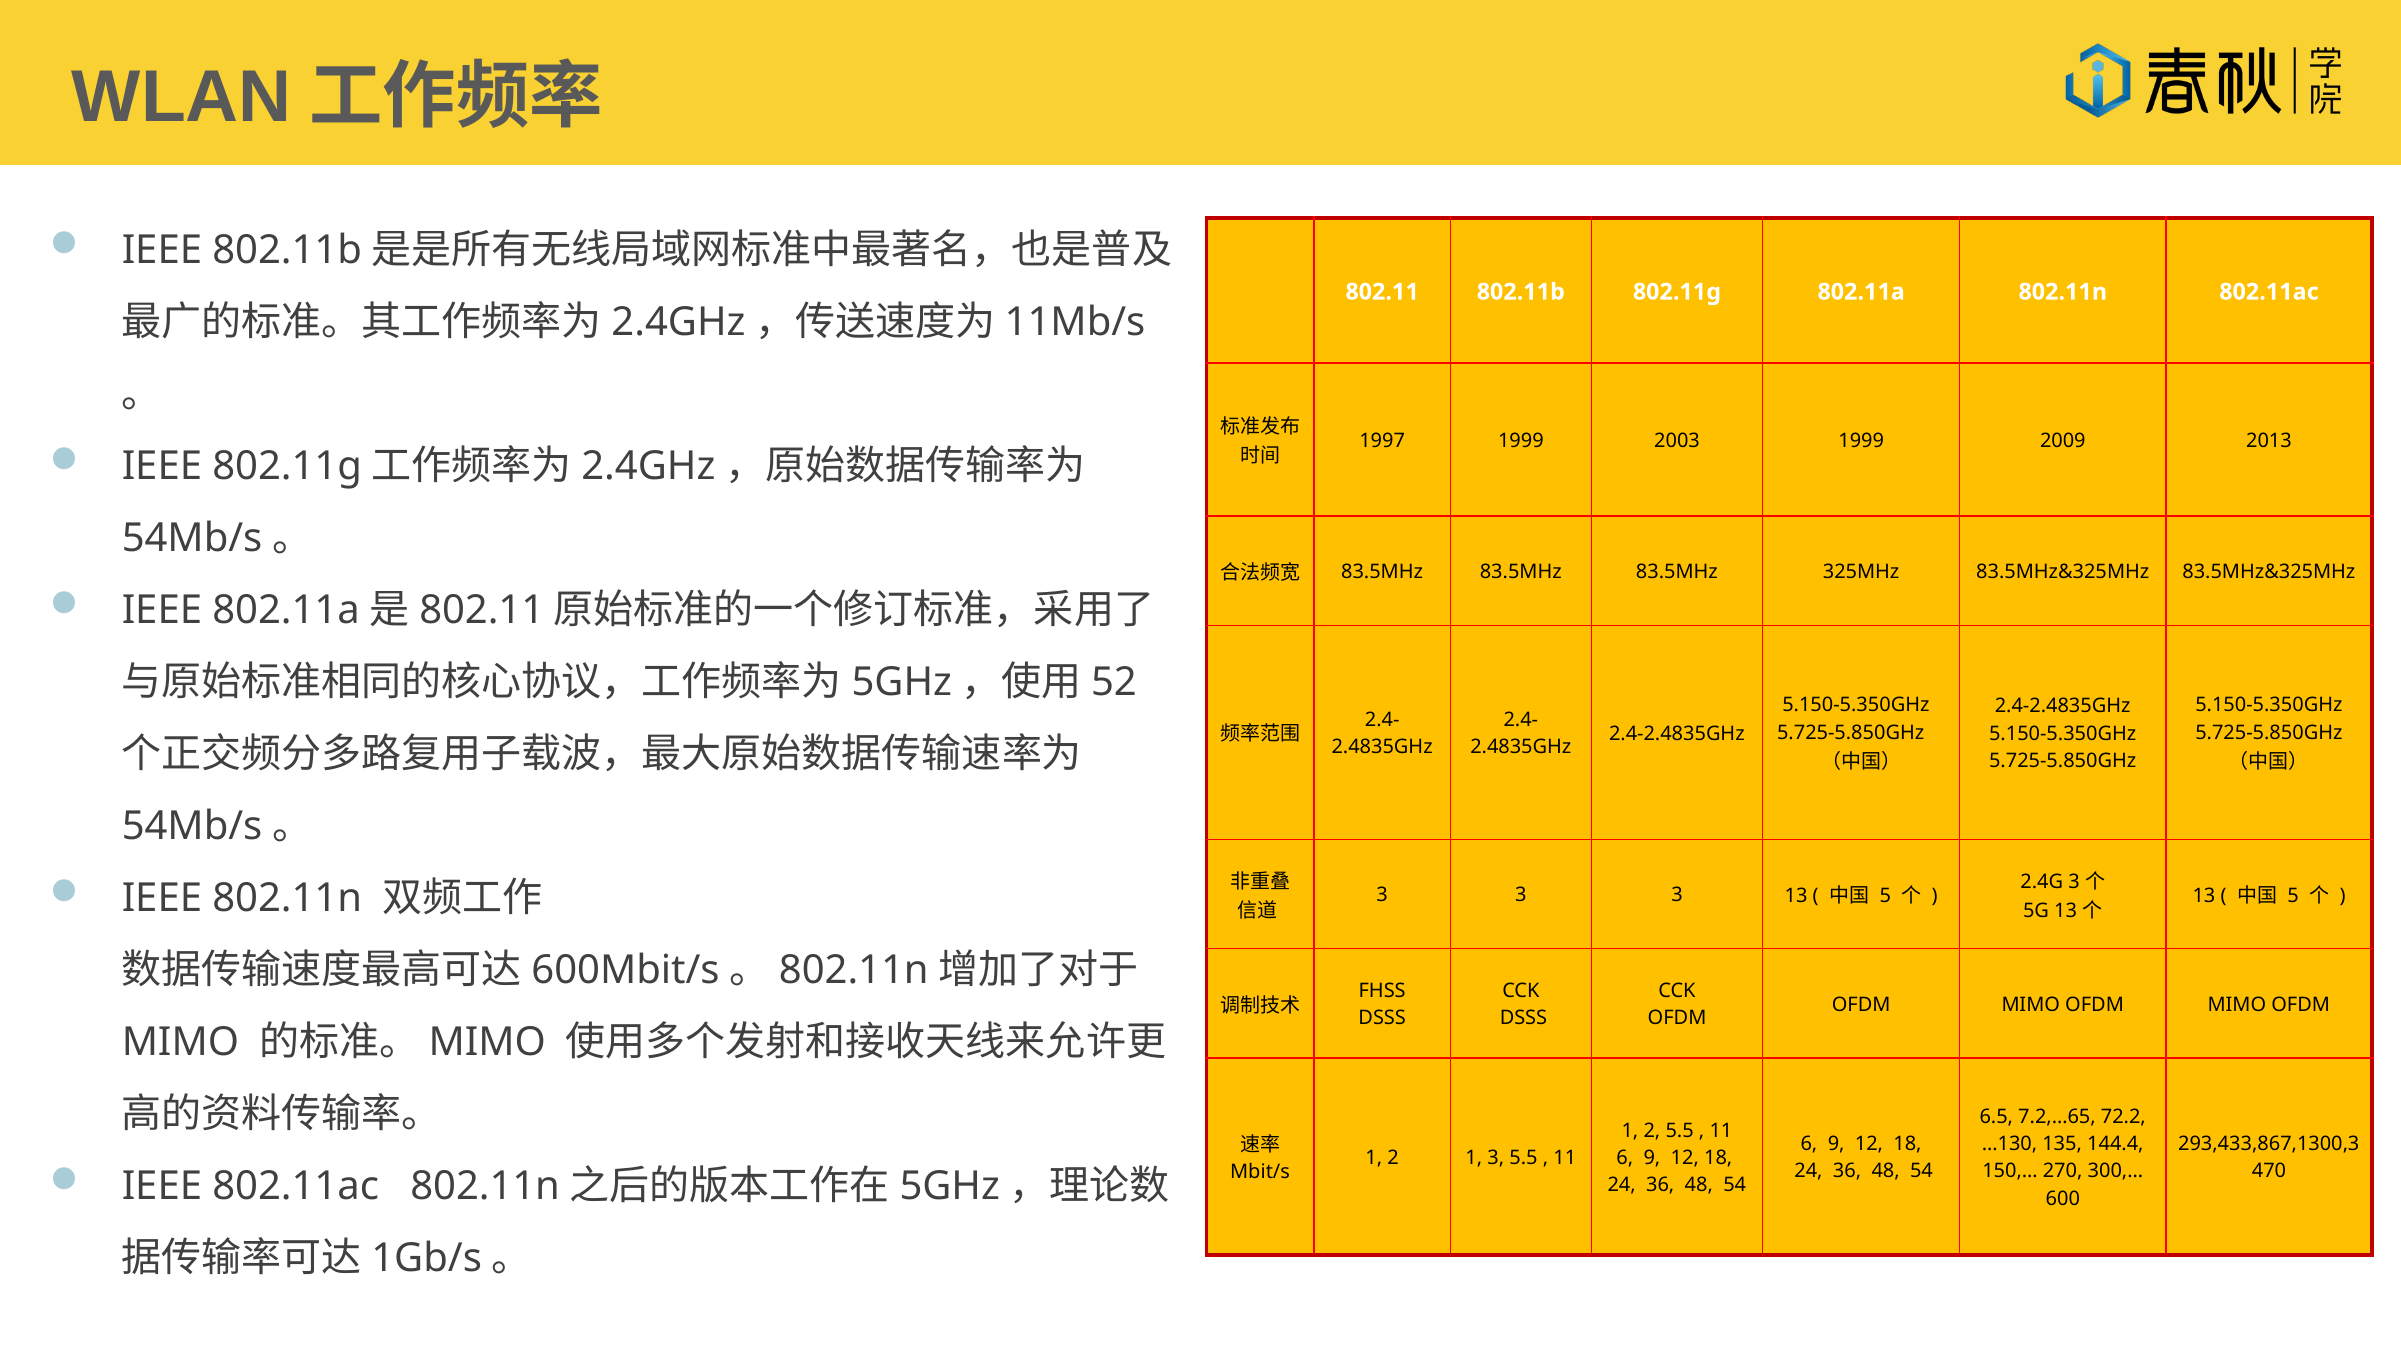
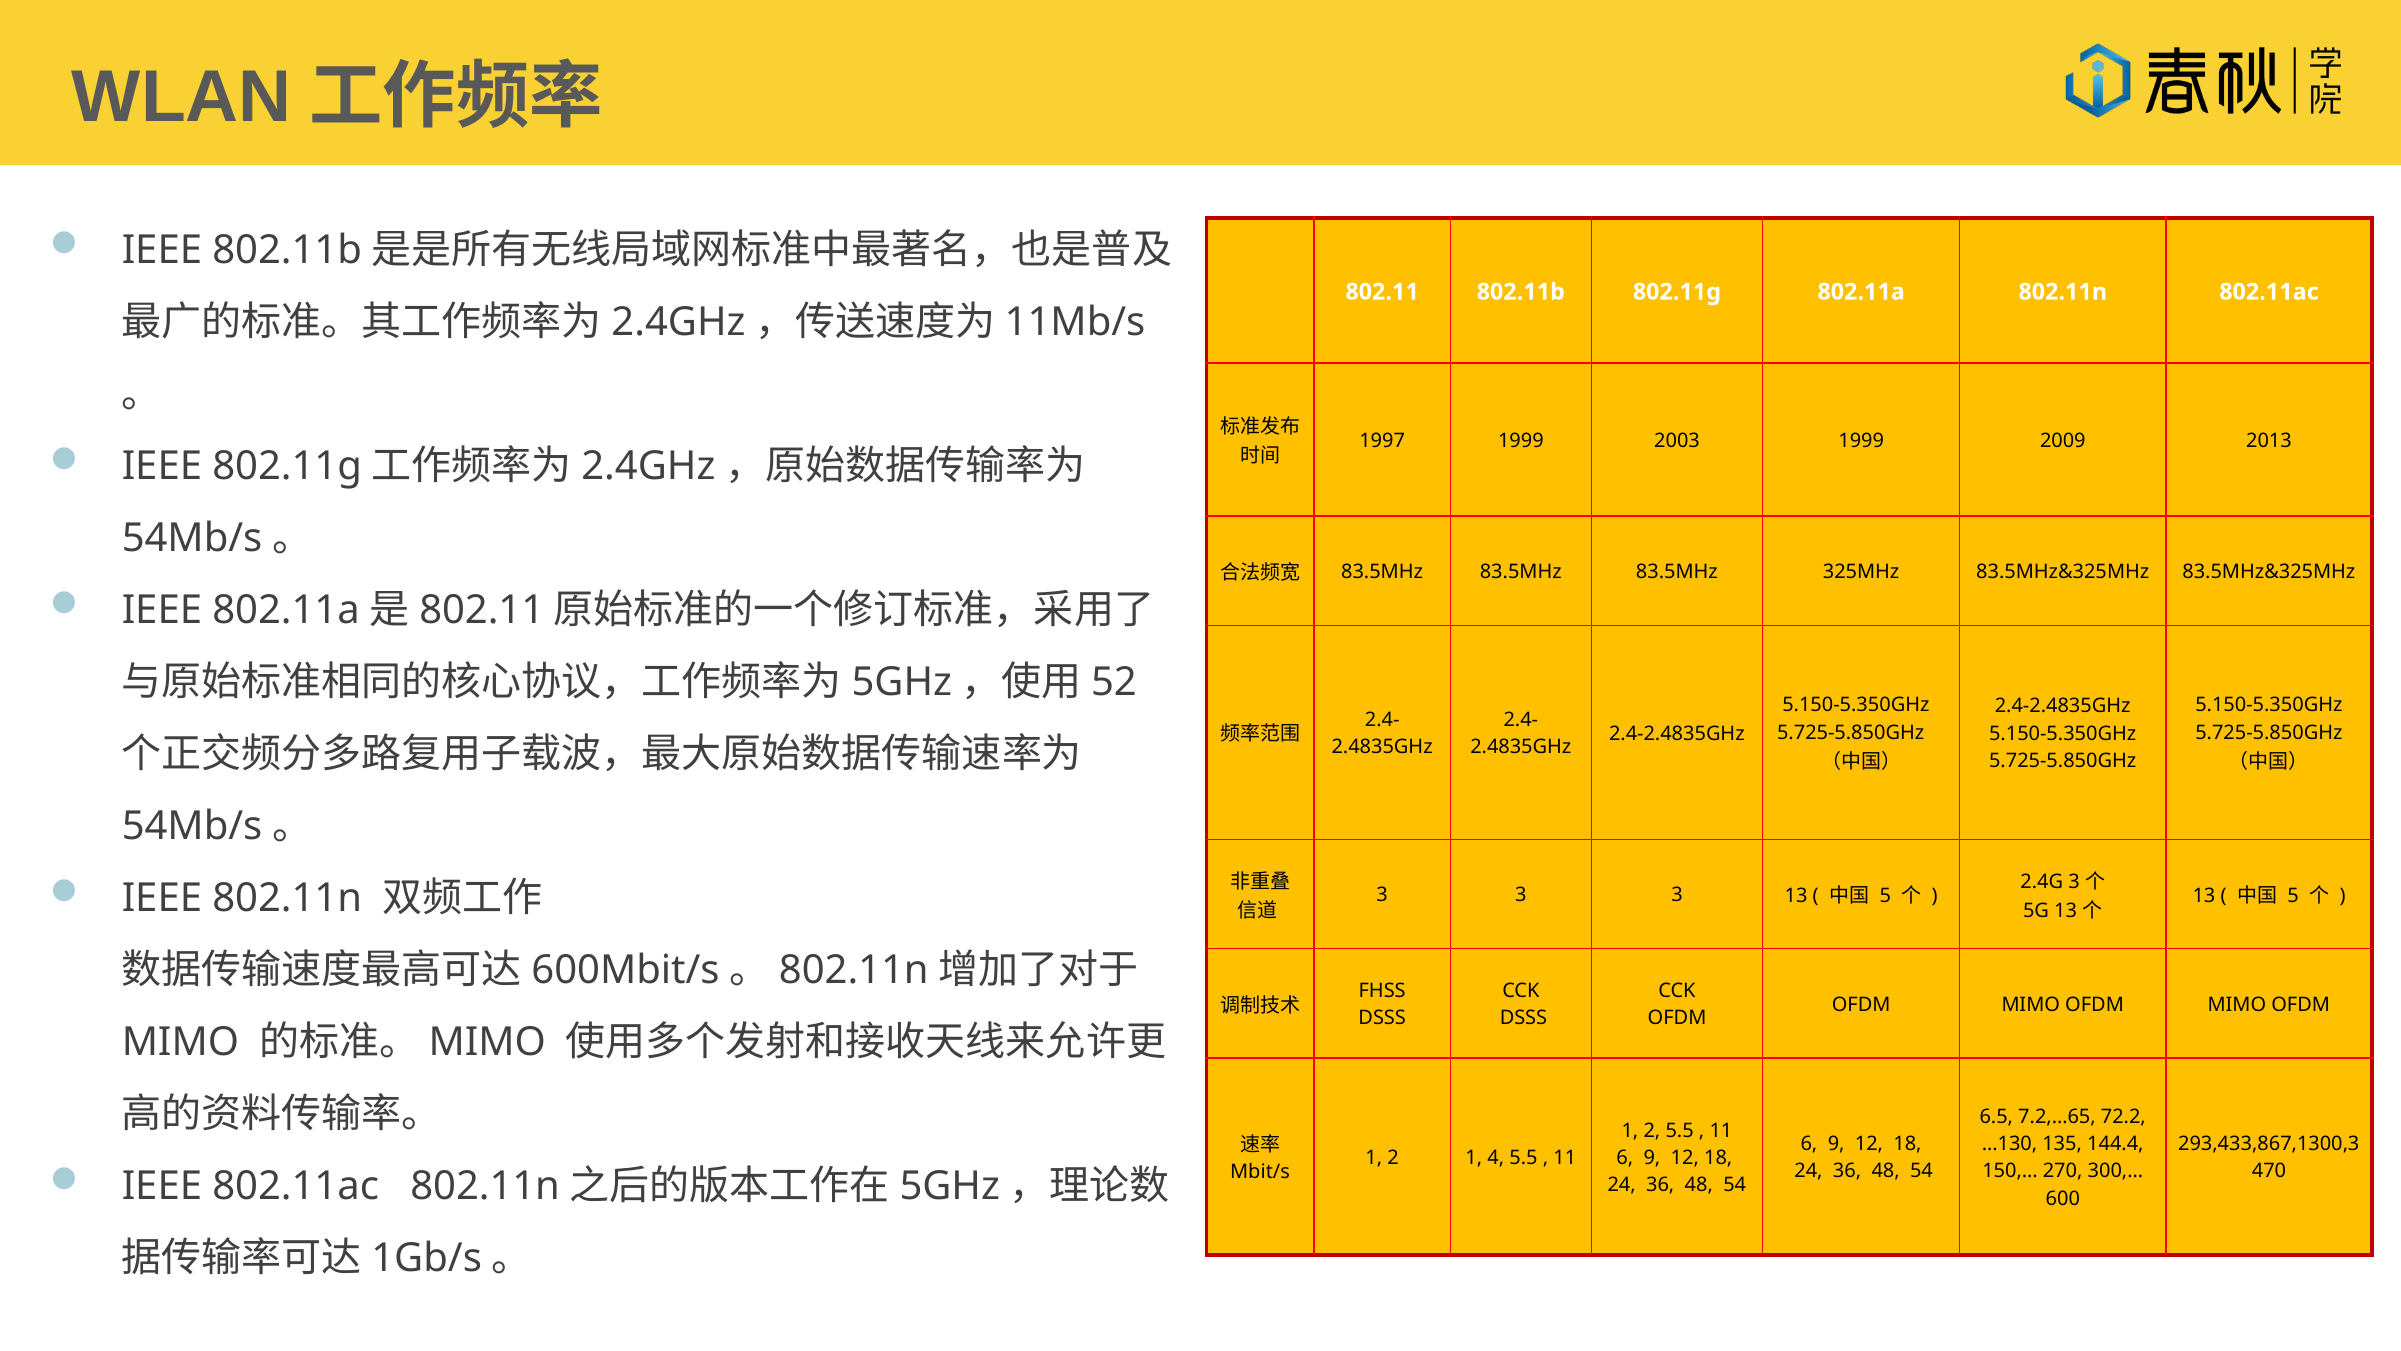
1 3: 3 -> 4 (1496, 1157)
